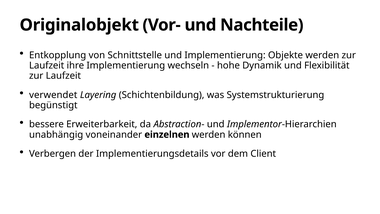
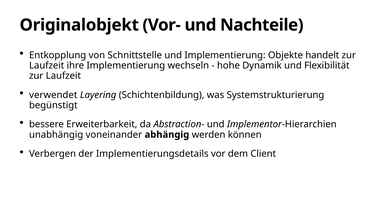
Objekte werden: werden -> handelt (322, 55)
einzelnen: einzelnen -> abhängig (167, 134)
